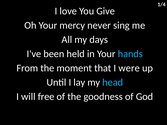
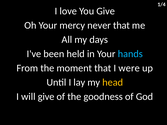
never sing: sing -> that (121, 25)
head colour: light blue -> yellow (113, 83)
will free: free -> give (46, 97)
